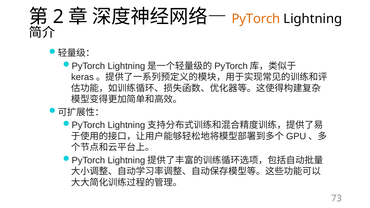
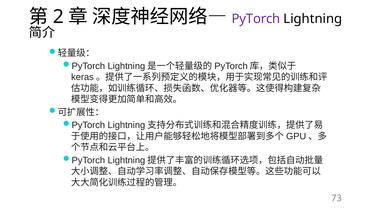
PyTorch colour: orange -> purple (256, 19)
